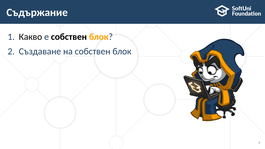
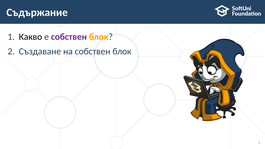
собствен colour: black -> purple (69, 37)
